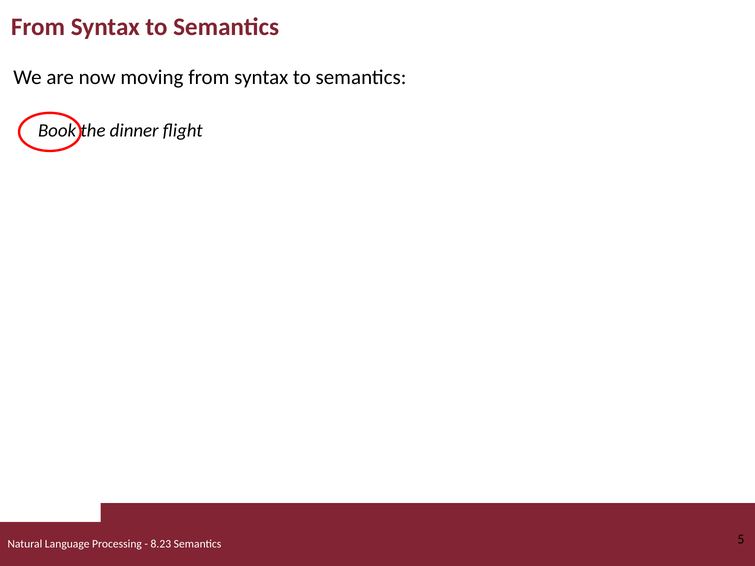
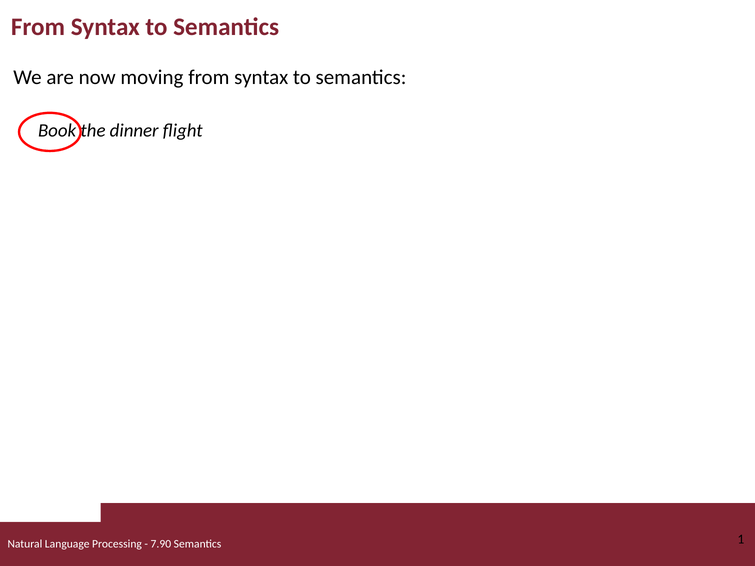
8.23: 8.23 -> 7.90 (161, 544)
5: 5 -> 1 (741, 540)
